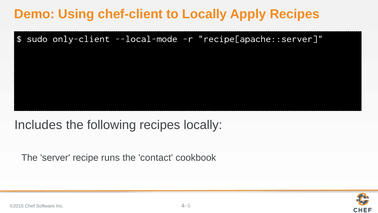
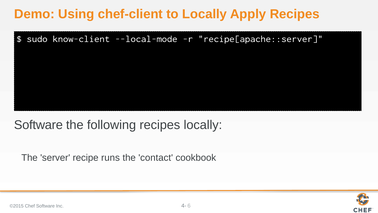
only-client: only-client -> know-client (81, 39)
Includes: Includes -> Software (38, 125)
